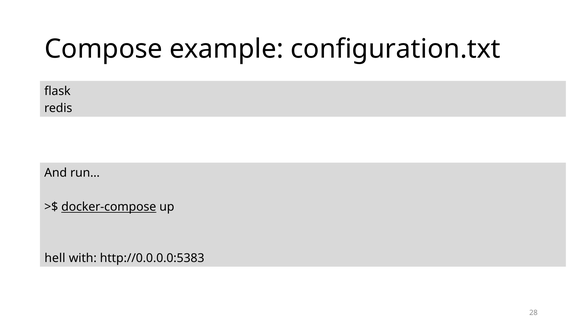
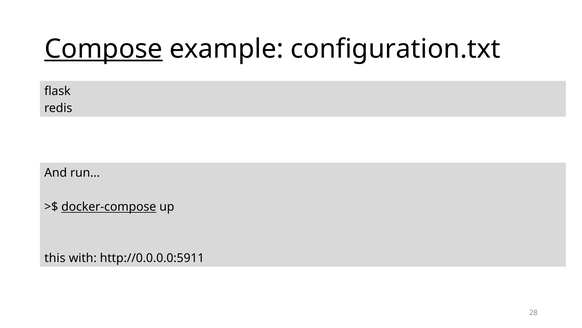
Compose underline: none -> present (103, 49)
hell: hell -> this (55, 258)
http://0.0.0.0:5383: http://0.0.0.0:5383 -> http://0.0.0.0:5911 (152, 258)
